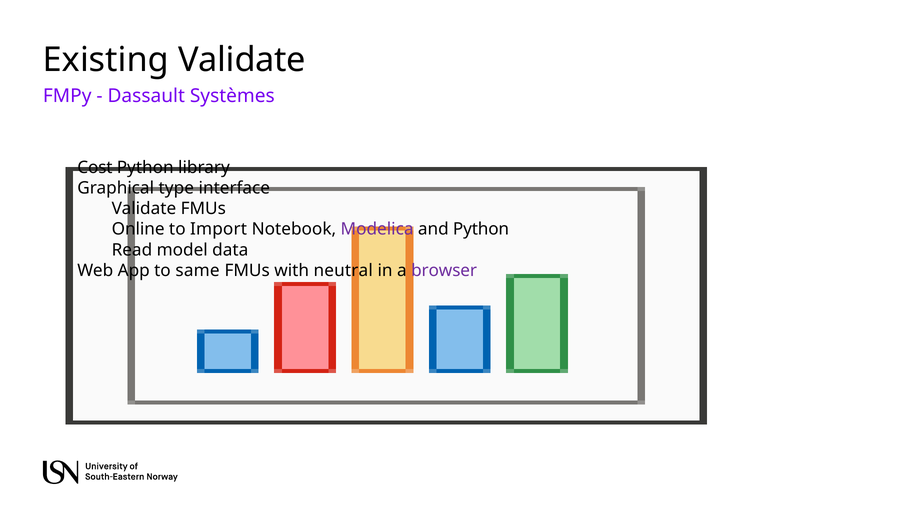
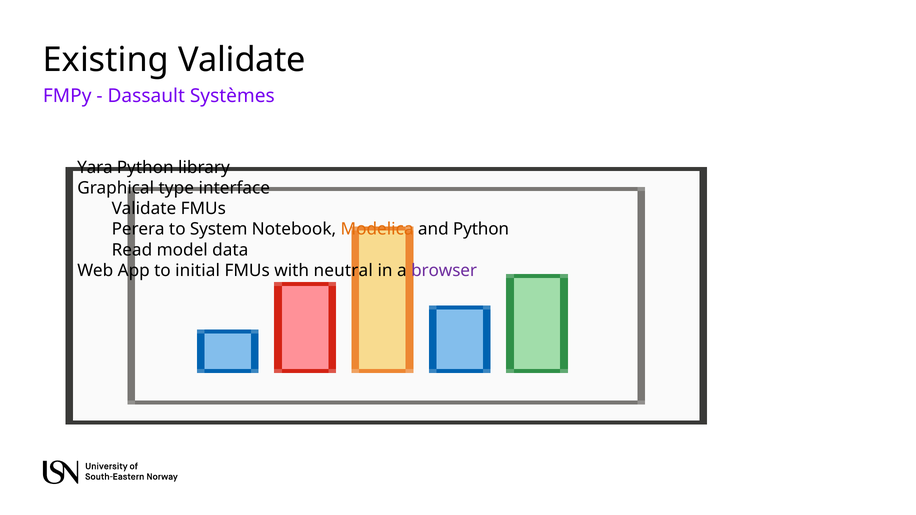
Cost: Cost -> Yara (95, 168)
Online: Online -> Perera (138, 229)
Import: Import -> System (219, 229)
Modelica colour: purple -> orange (377, 229)
same: same -> initial (198, 271)
